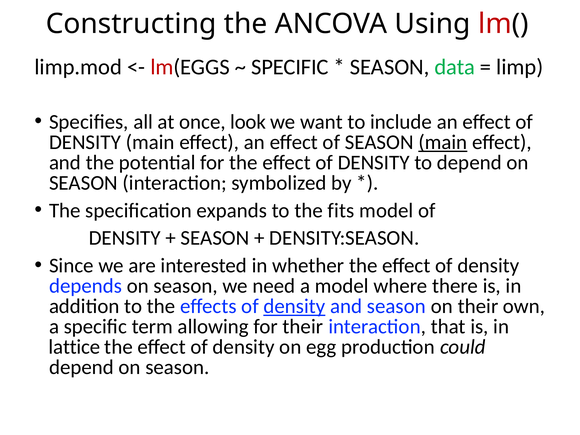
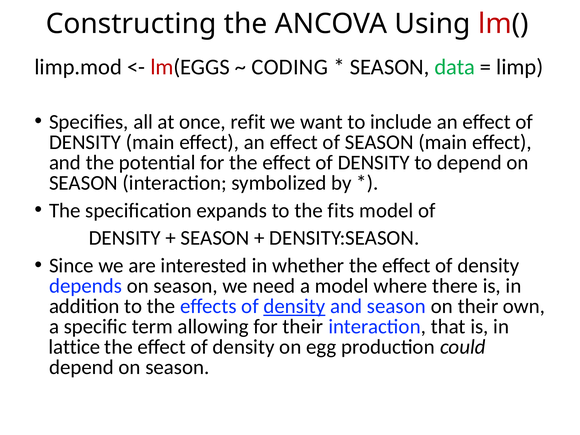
SPECIFIC: SPECIFIC -> CODING (290, 67)
look: look -> refit (248, 122)
main underline: present -> none (443, 142)
